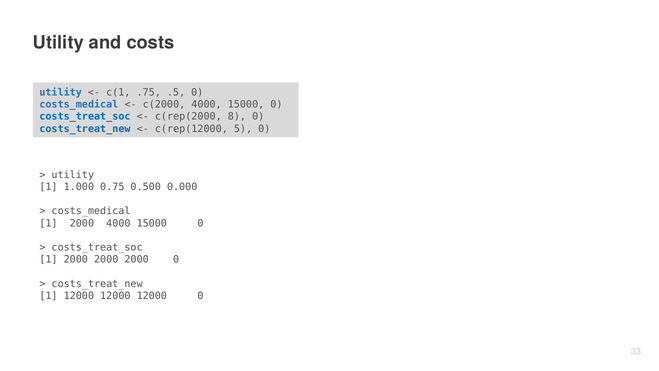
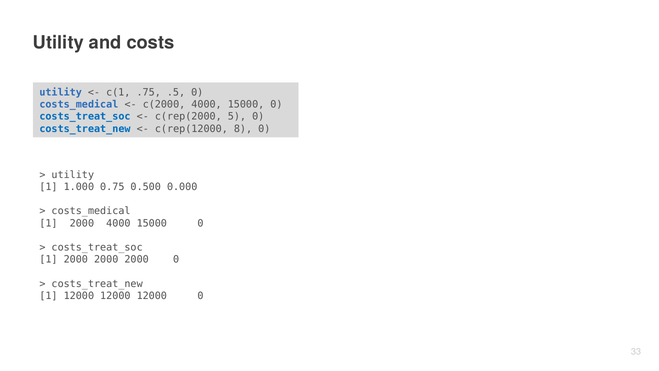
8: 8 -> 5 (237, 117)
5: 5 -> 8 (243, 129)
